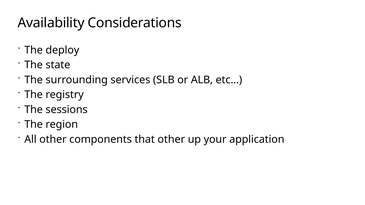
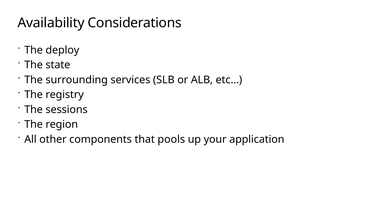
that other: other -> pools (171, 140)
